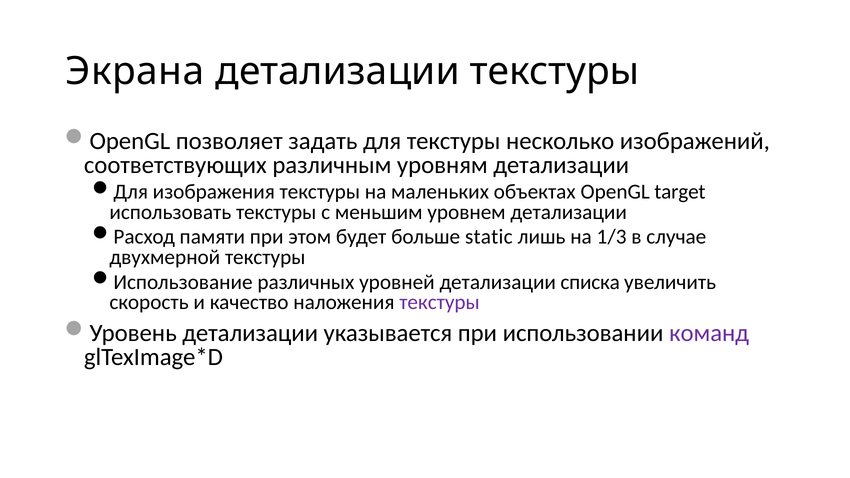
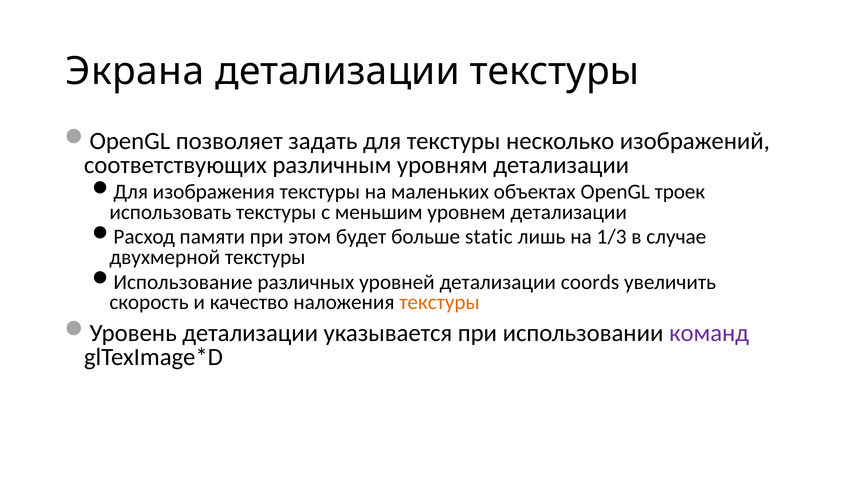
target: target -> троек (680, 192)
списка: списка -> coords (590, 282)
текстуры colour: purple -> orange (440, 303)
